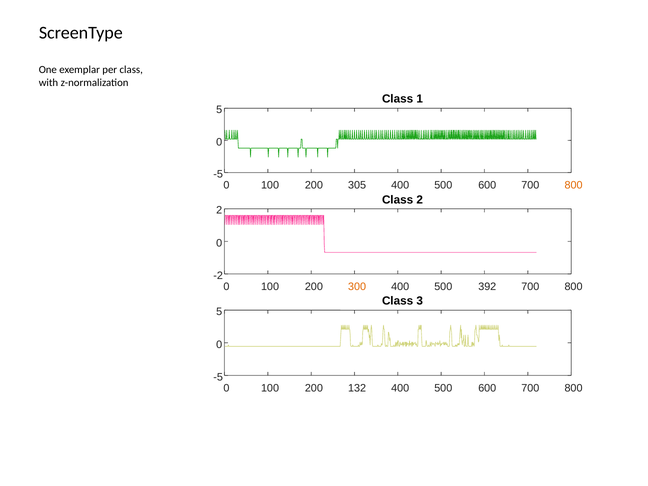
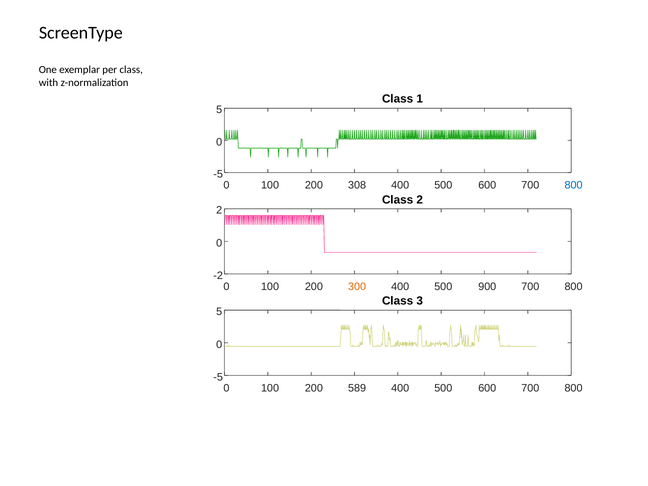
305: 305 -> 308 (357, 185)
800 colour: orange -> blue (574, 185)
392: 392 -> 900 (487, 287)
132: 132 -> 589 (357, 388)
